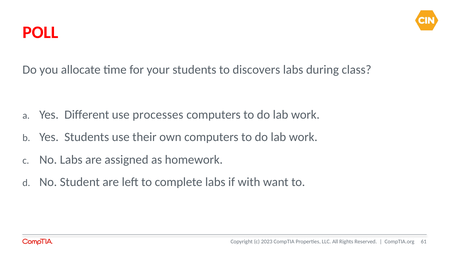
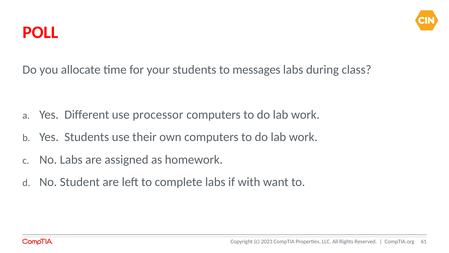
discovers: discovers -> messages (256, 70)
processes: processes -> processor (158, 114)
